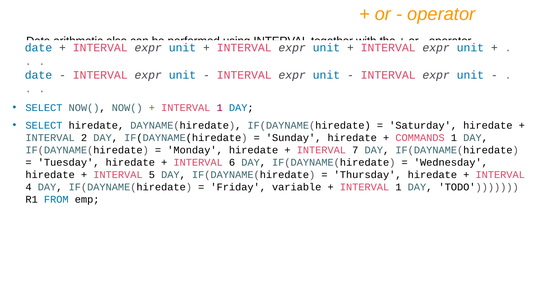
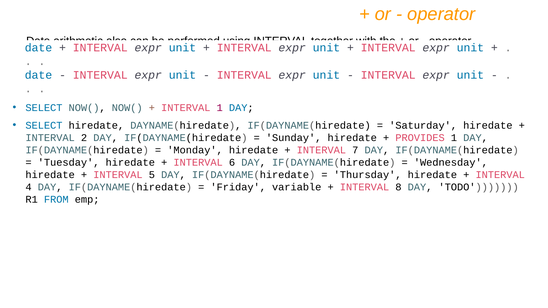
COMMANDS: COMMANDS -> PROVIDES (420, 138)
1: 1 -> 8 (398, 187)
